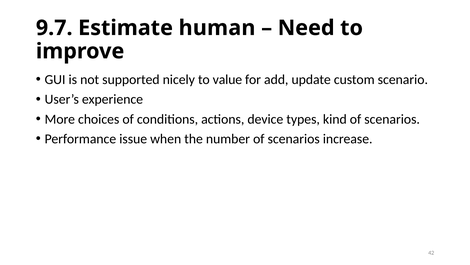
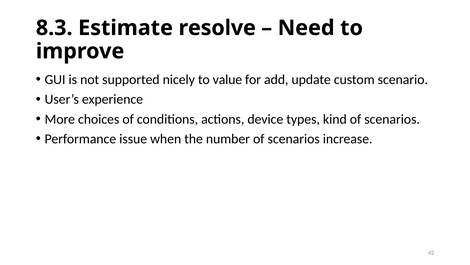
9.7: 9.7 -> 8.3 (54, 28)
human: human -> resolve (217, 28)
